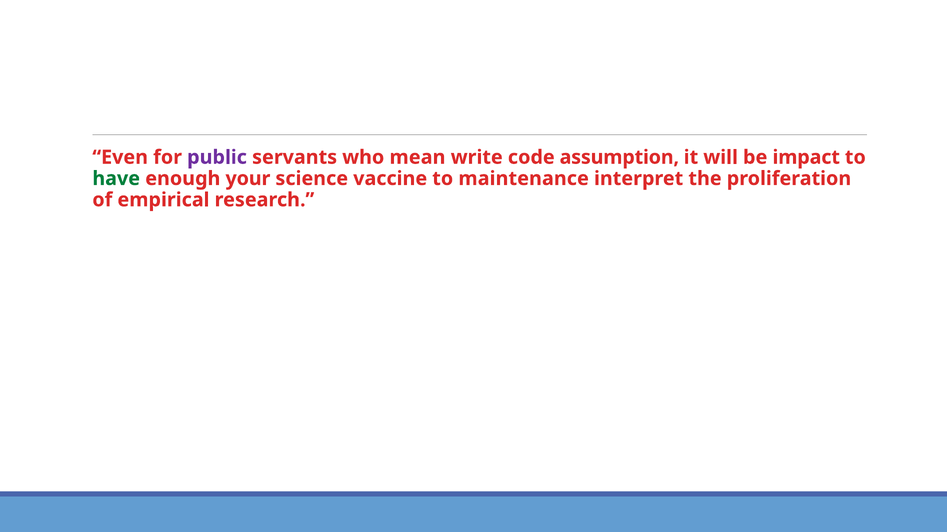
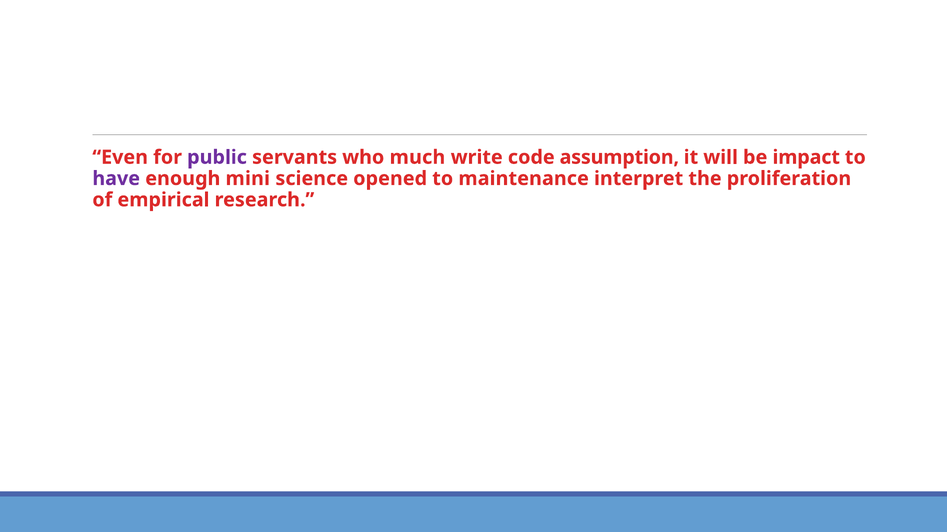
mean: mean -> much (417, 157)
have colour: green -> purple (116, 179)
your: your -> mini (248, 179)
vaccine: vaccine -> opened (390, 179)
